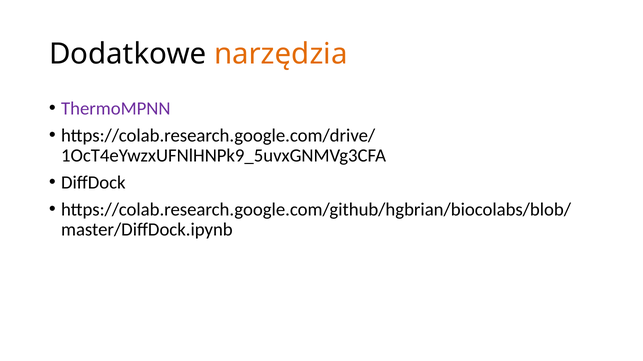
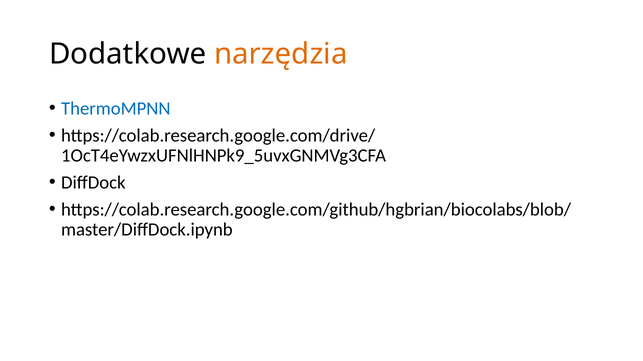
ThermoMPNN colour: purple -> blue (116, 109)
